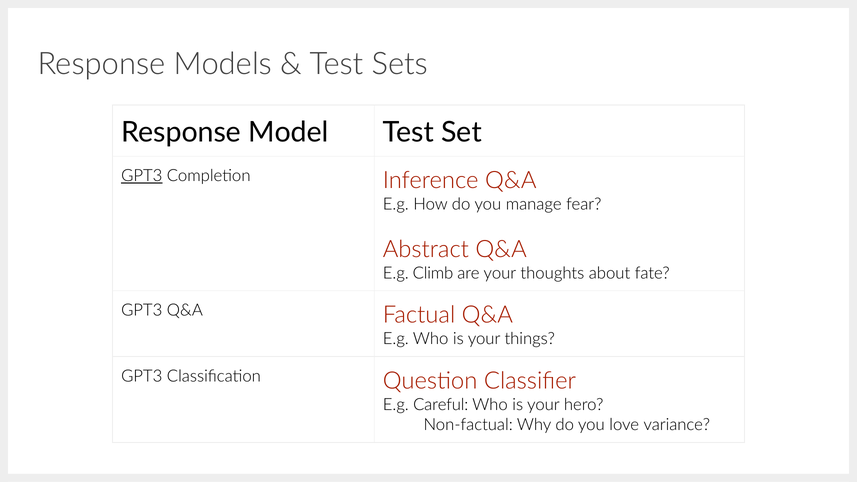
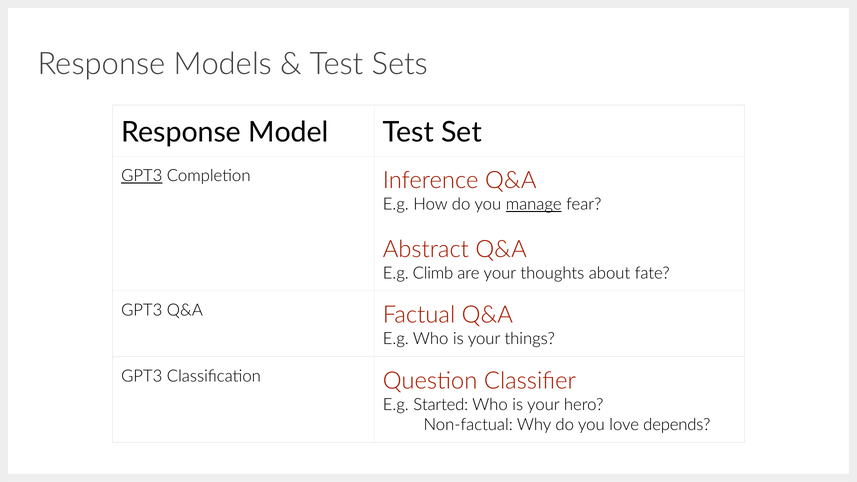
manage underline: none -> present (534, 204)
Careful: Careful -> Started (441, 405)
variance: variance -> depends (677, 425)
